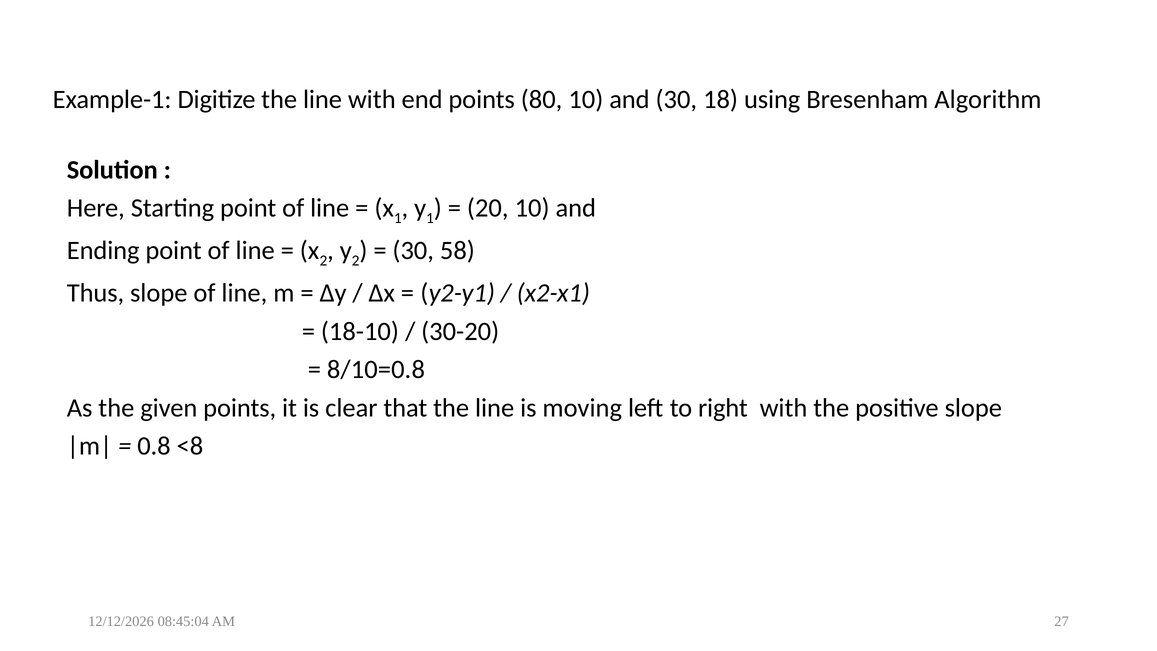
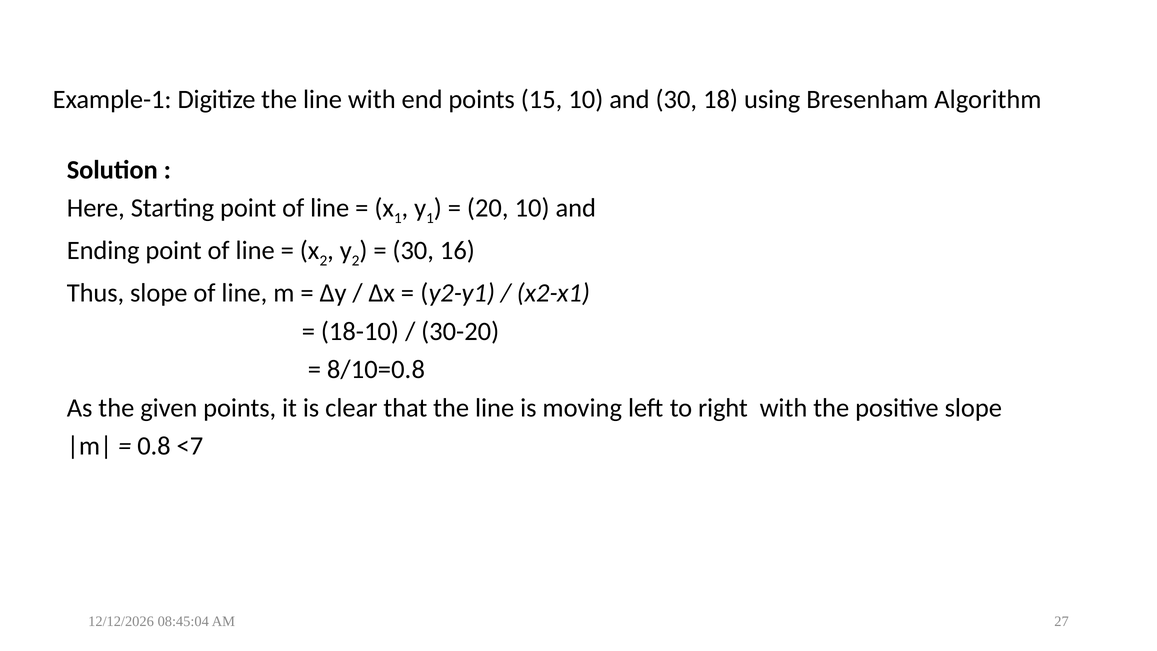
80: 80 -> 15 (542, 100)
58: 58 -> 16 (457, 251)
<8: <8 -> <7 (190, 446)
